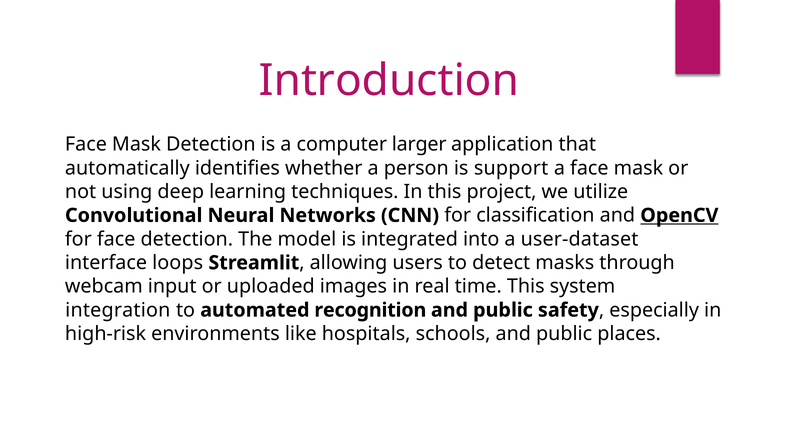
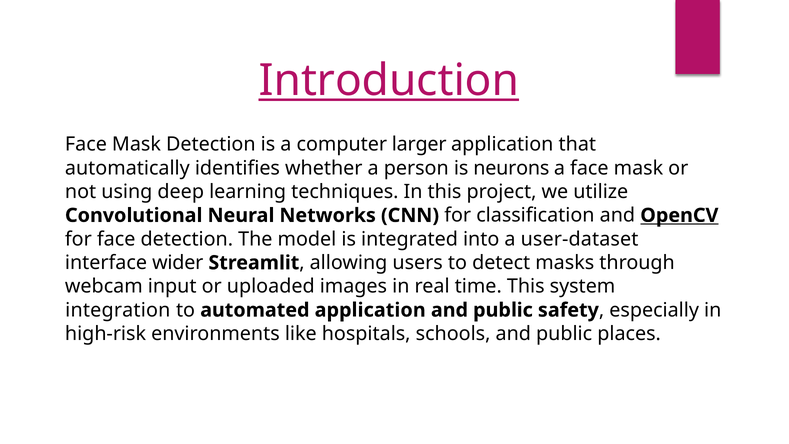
Introduction underline: none -> present (389, 81)
support: support -> neurons (511, 168)
loops: loops -> wider (178, 263)
automated recognition: recognition -> application (370, 310)
